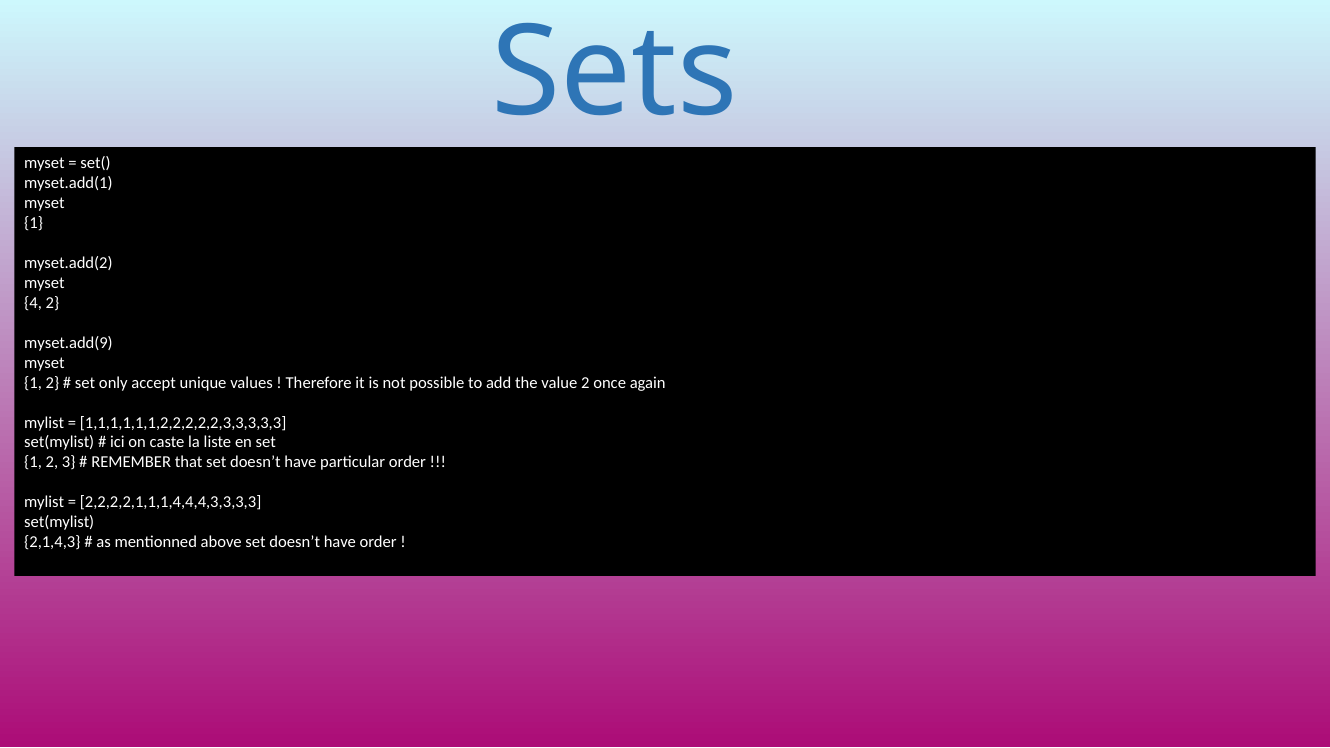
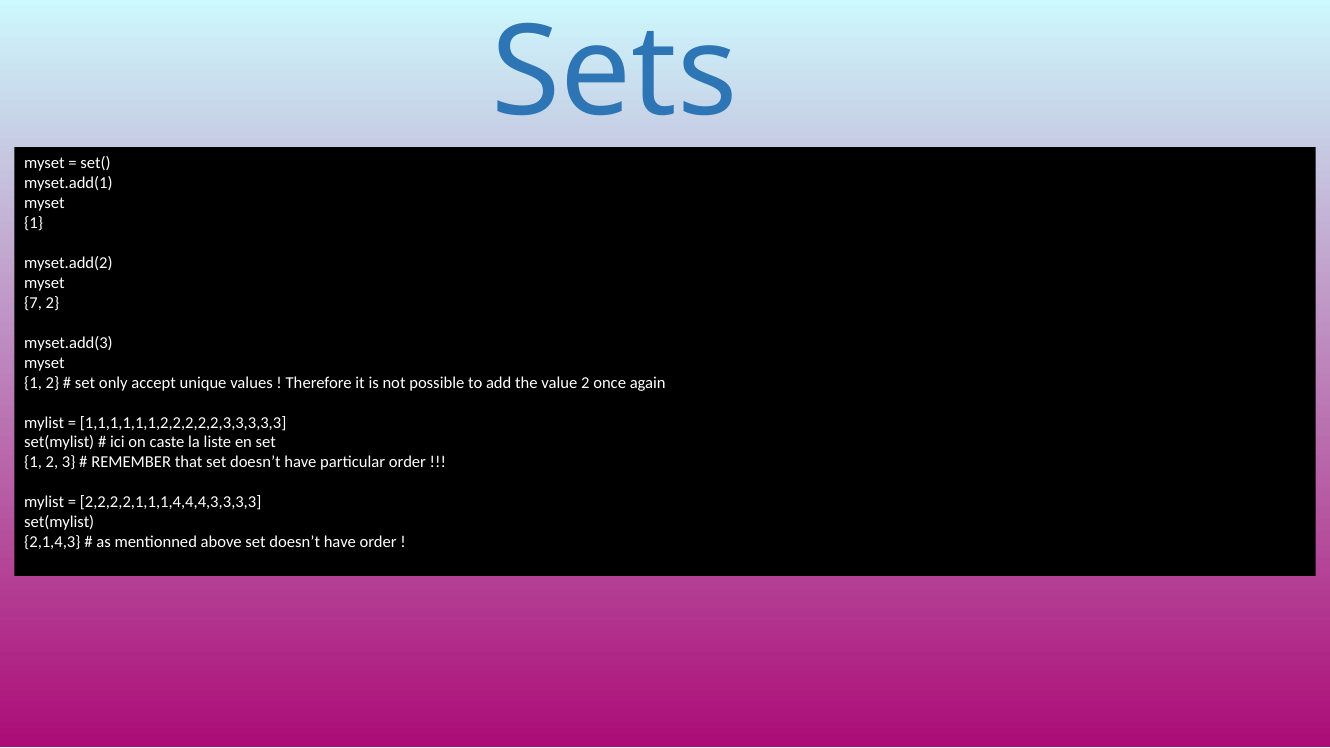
4: 4 -> 7 (33, 303)
myset.add(9: myset.add(9 -> myset.add(3 (68, 343)
